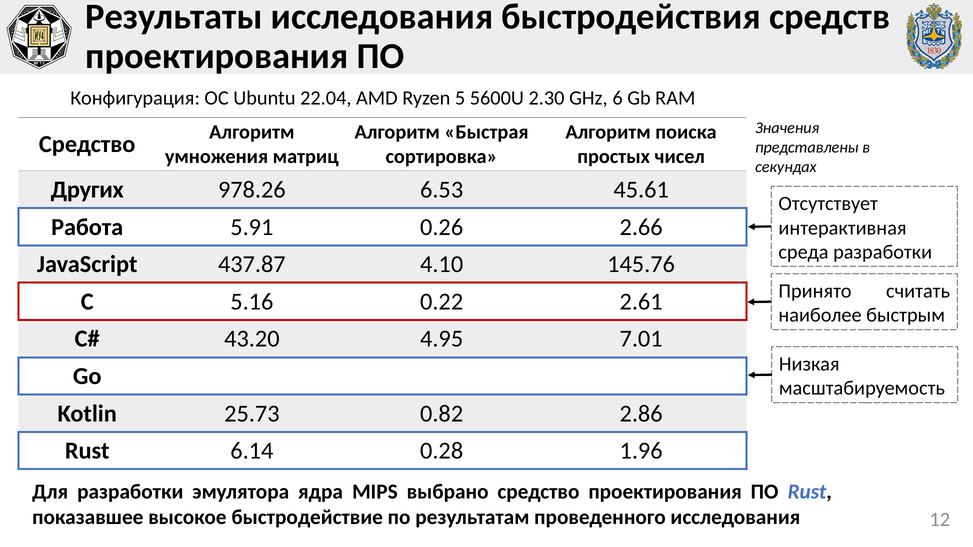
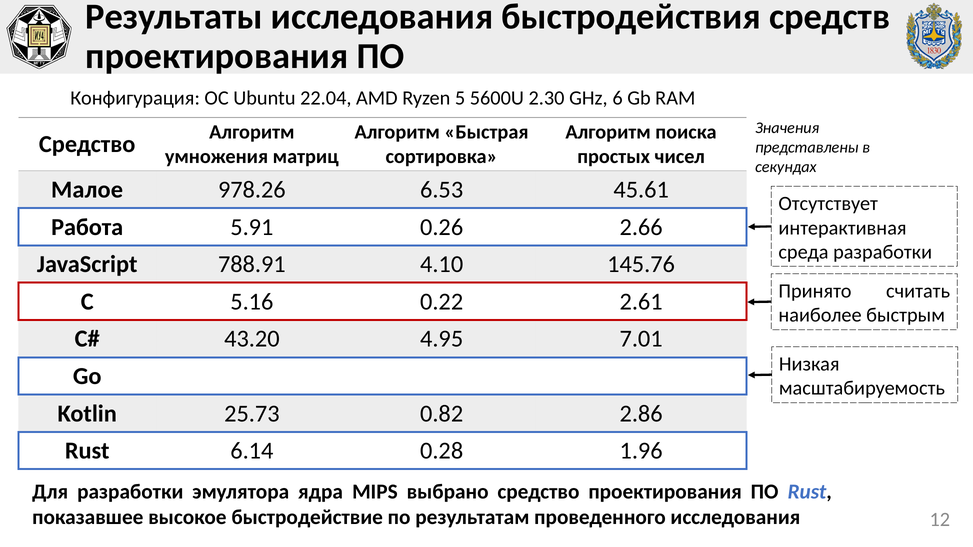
Других: Других -> Малое (87, 190)
437.87: 437.87 -> 788.91 (252, 264)
